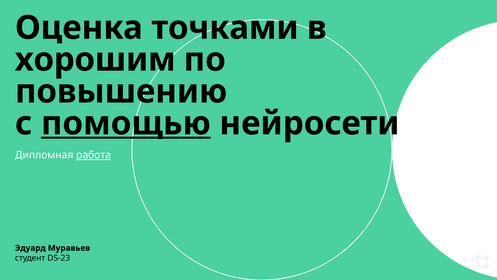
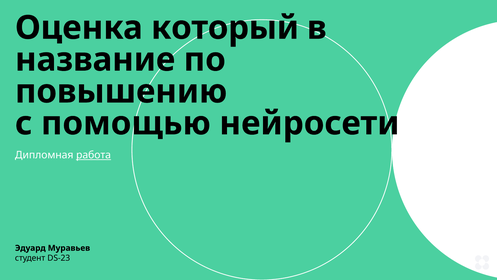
точками: точками -> который (225, 28)
хорошим: хорошим -> название (95, 60)
помощью underline: present -> none (126, 123)
